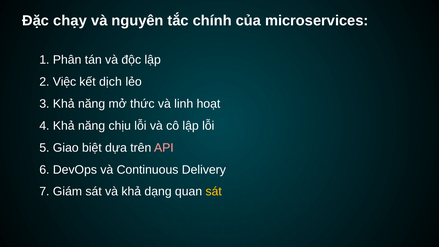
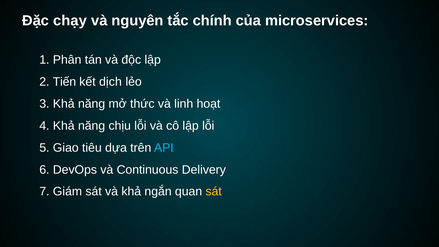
Việc: Việc -> Tiến (64, 82)
biệt: biệt -> tiêu (92, 148)
API colour: pink -> light blue (164, 148)
dạng: dạng -> ngắn (158, 192)
